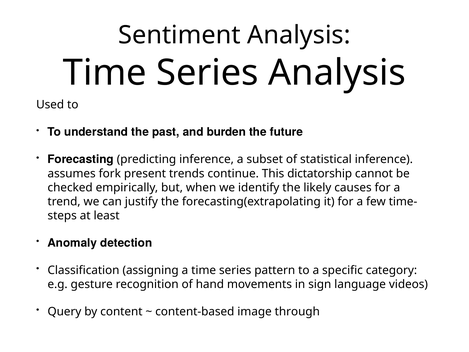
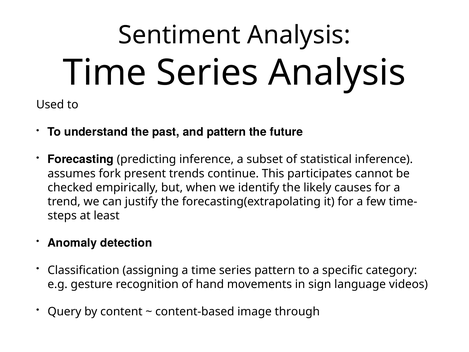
and burden: burden -> pattern (226, 132)
dictatorship: dictatorship -> participates (320, 173)
